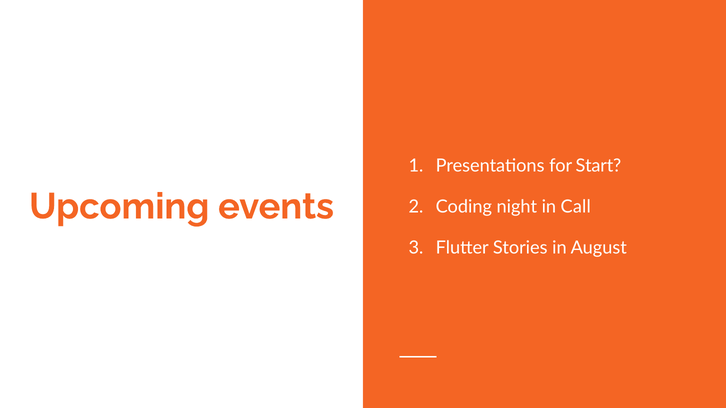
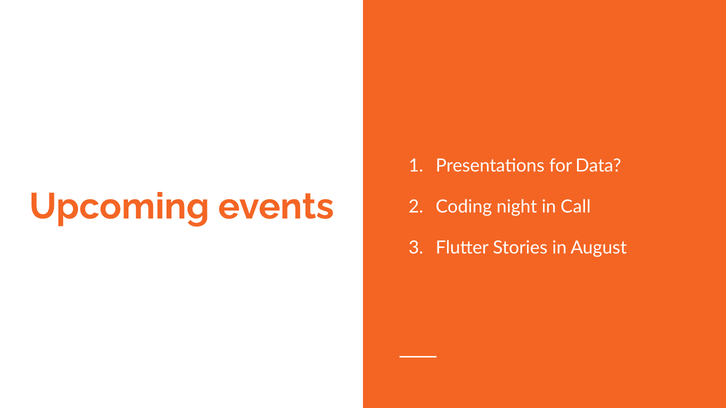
Start: Start -> Data (598, 166)
